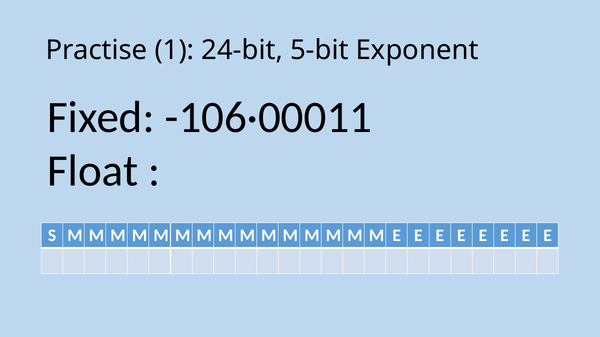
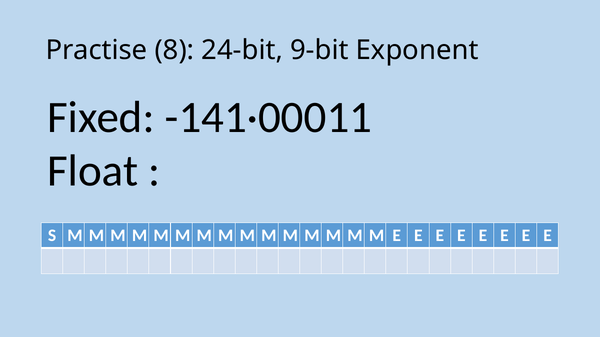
1: 1 -> 8 (174, 50)
5-bit: 5-bit -> 9-bit (319, 50)
-106·00011: -106·00011 -> -141·00011 (268, 117)
